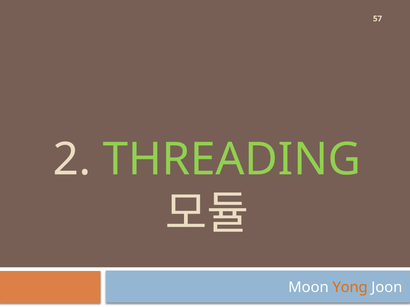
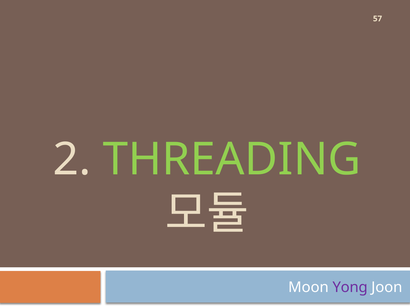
Yong colour: orange -> purple (350, 288)
